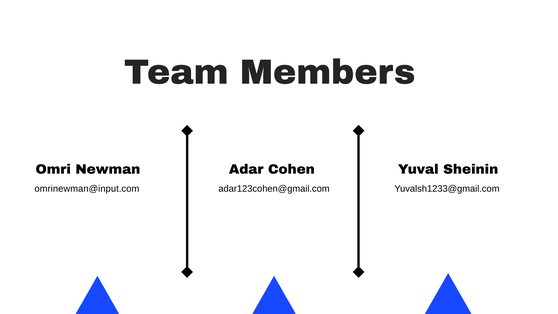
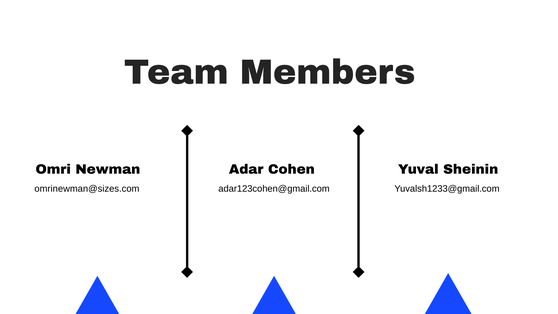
omrinewman@input.com: omrinewman@input.com -> omrinewman@sizes.com (87, 189)
